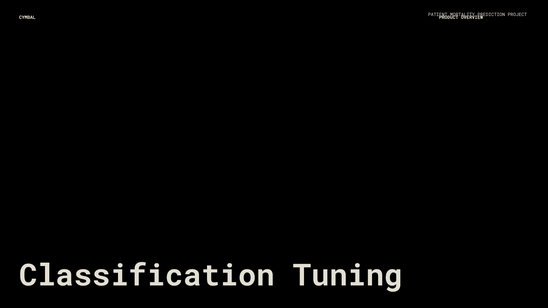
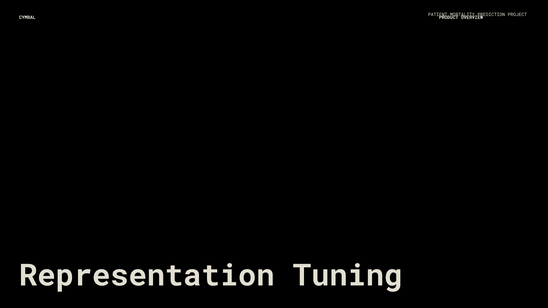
Classification: Classification -> Representation (147, 276)
